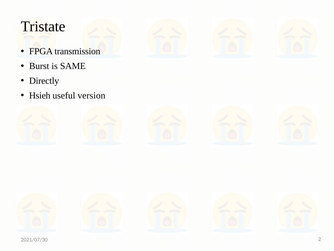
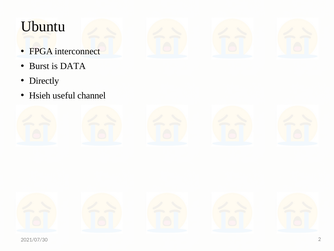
Tristate: Tristate -> Ubuntu (43, 26)
transmission: transmission -> interconnect (77, 51)
SAME: SAME -> DATA (73, 66)
version: version -> channel (92, 95)
